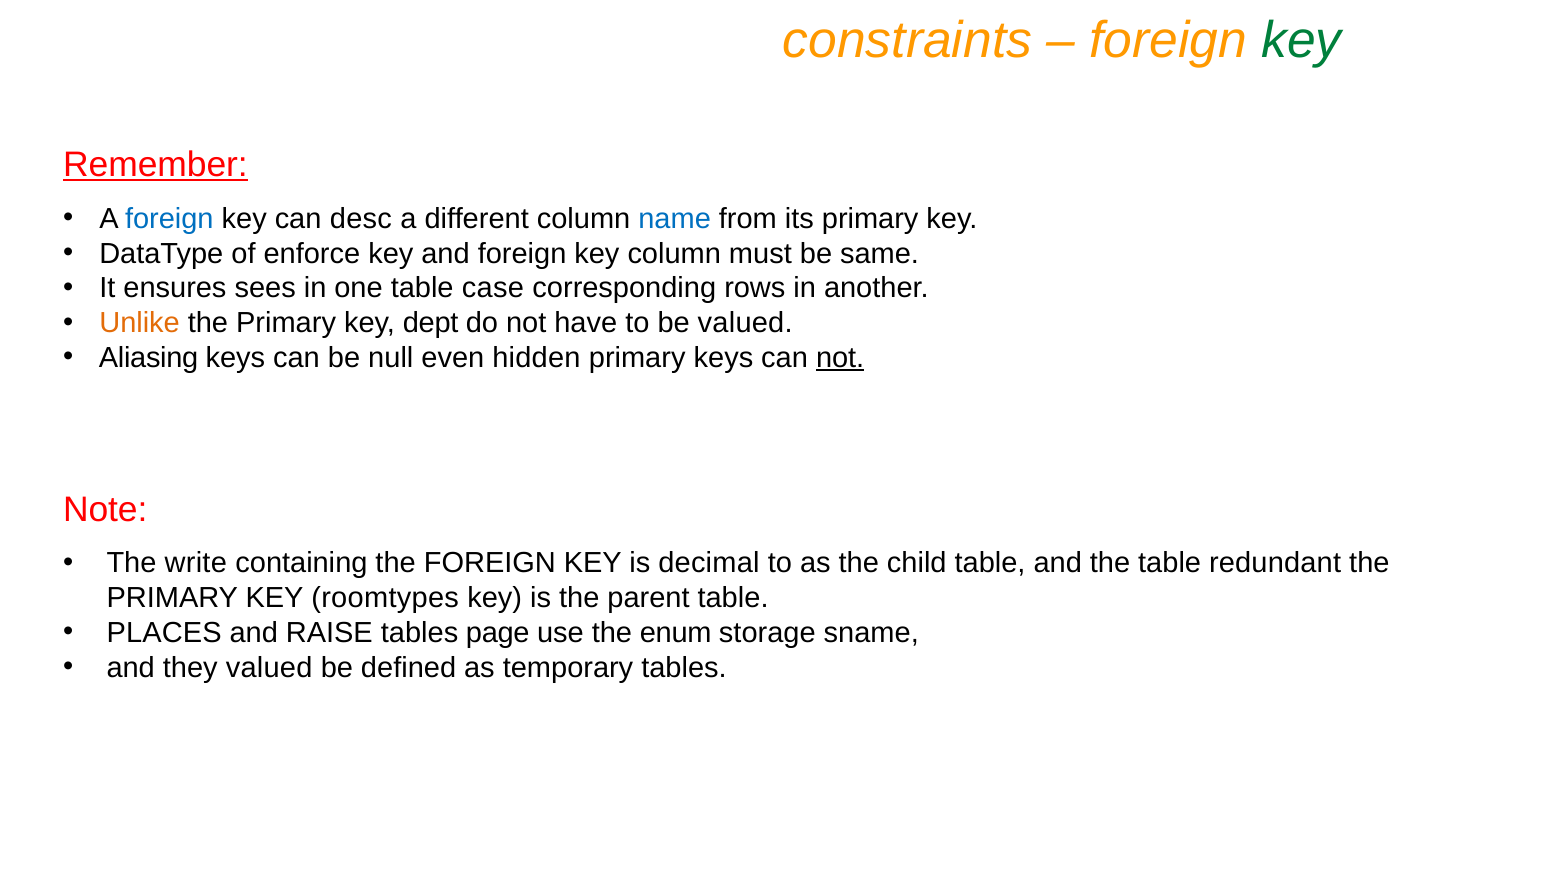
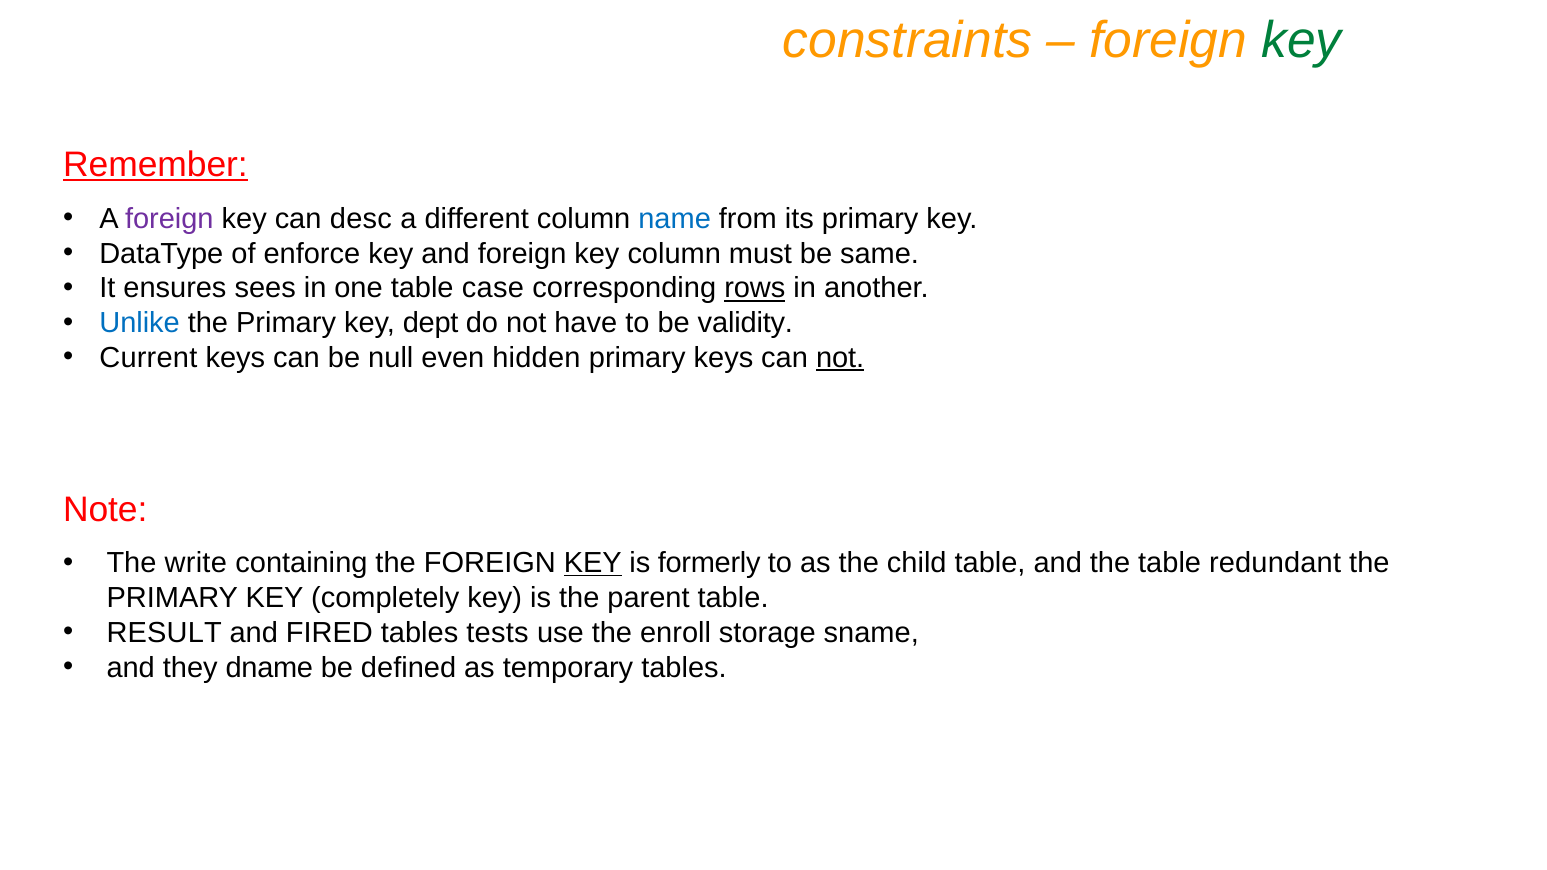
foreign colour: blue -> purple (169, 219)
rows underline: none -> present (755, 288)
Unlike colour: orange -> blue (140, 323)
be valued: valued -> validity (745, 323)
Aliasing: Aliasing -> Current (148, 358)
KEY underline: none -> present (593, 563)
decimal: decimal -> formerly (709, 563)
roomtypes: roomtypes -> completely (385, 598)
PLACES: PLACES -> RESULT (164, 633)
RAISE: RAISE -> FIRED (329, 633)
page: page -> tests (497, 633)
enum: enum -> enroll (676, 633)
they valued: valued -> dname (269, 668)
